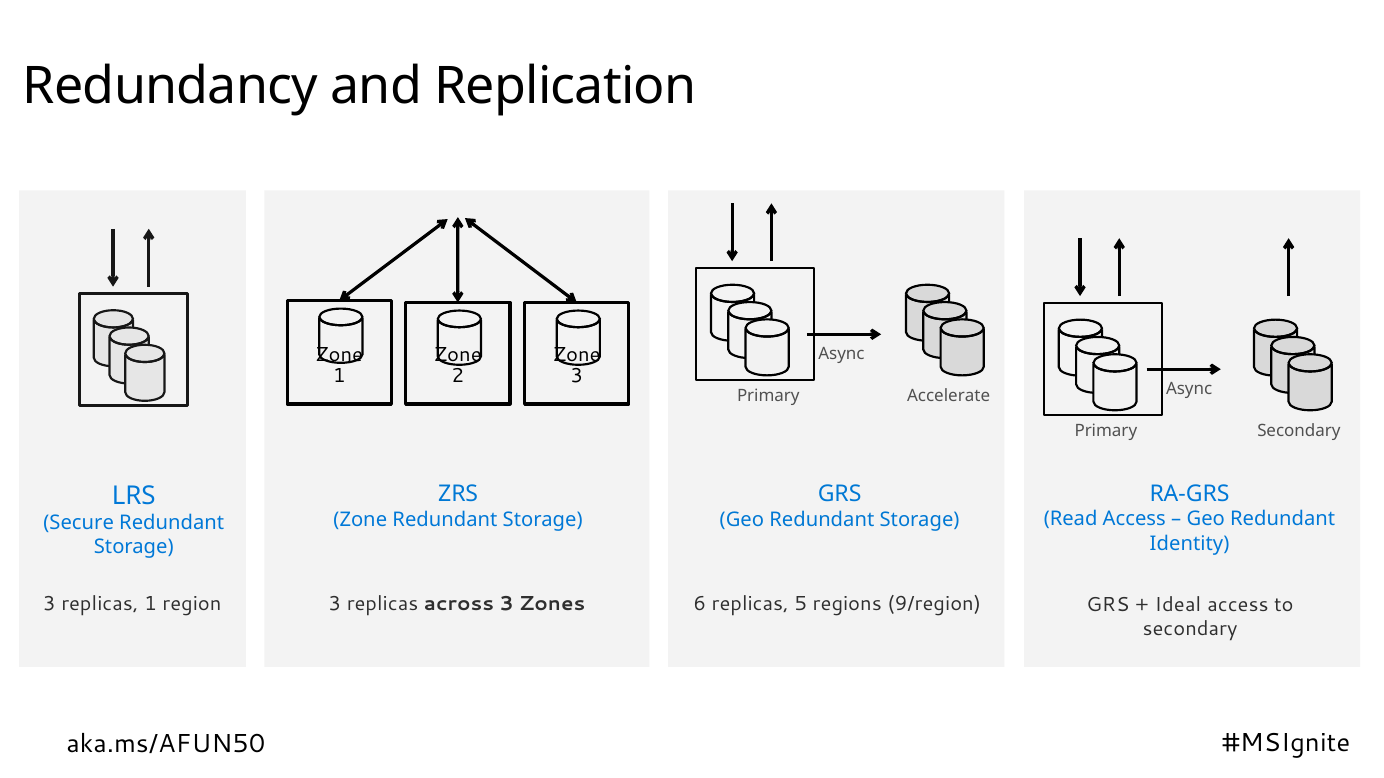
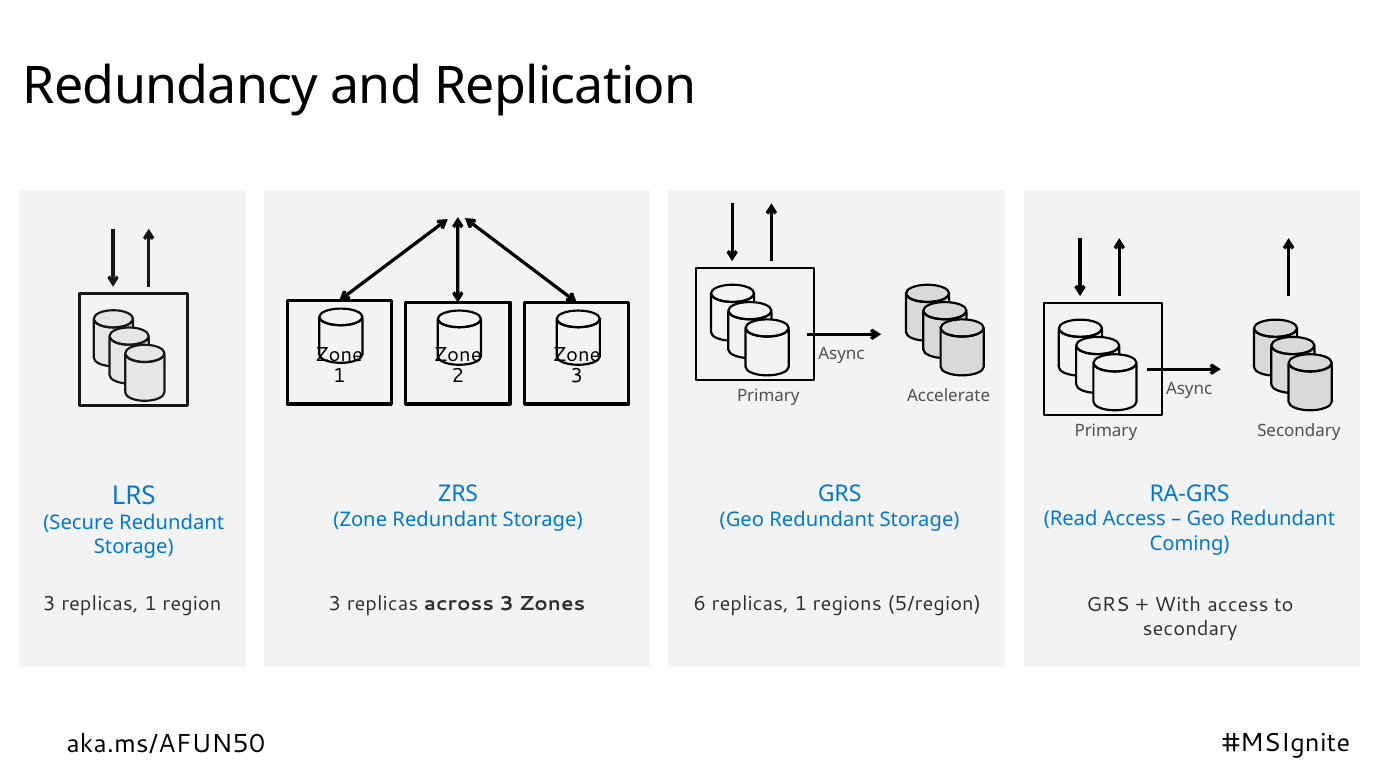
Identity: Identity -> Coming (1190, 544)
6 replicas 5: 5 -> 1 (801, 604)
9/region: 9/region -> 5/region (934, 604)
Ideal: Ideal -> With (1178, 605)
